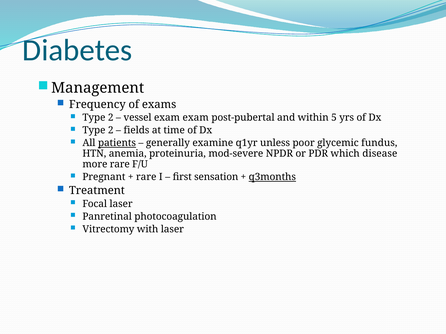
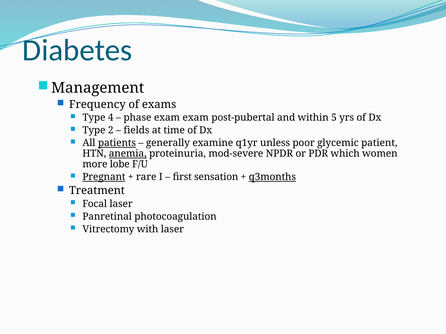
2: 2 -> 4 (111, 118)
vessel: vessel -> phase (137, 118)
fundus: fundus -> patient (379, 143)
anemia underline: none -> present (128, 154)
disease: disease -> women (380, 154)
more rare: rare -> lobe (120, 165)
Pregnant underline: none -> present (104, 177)
